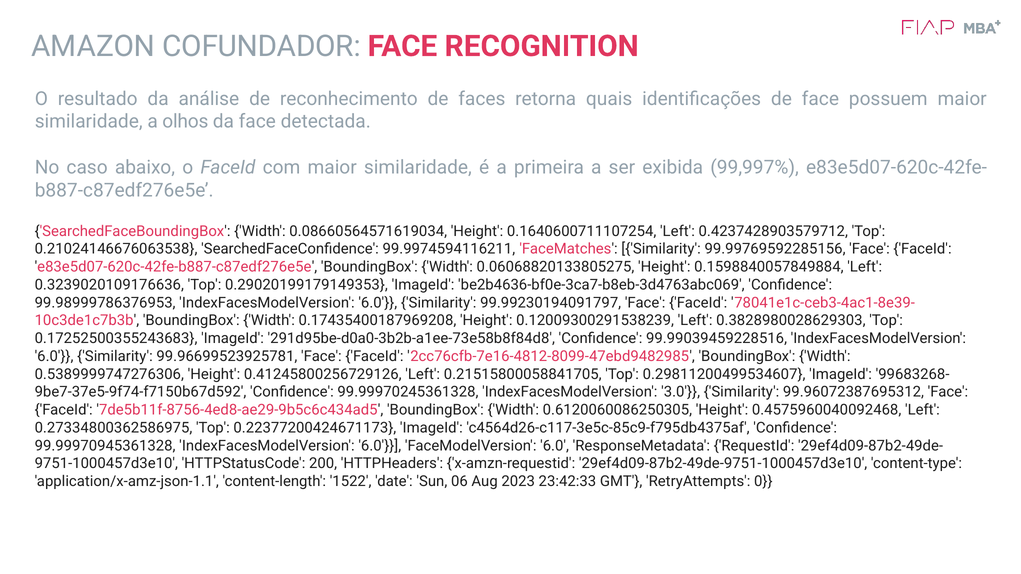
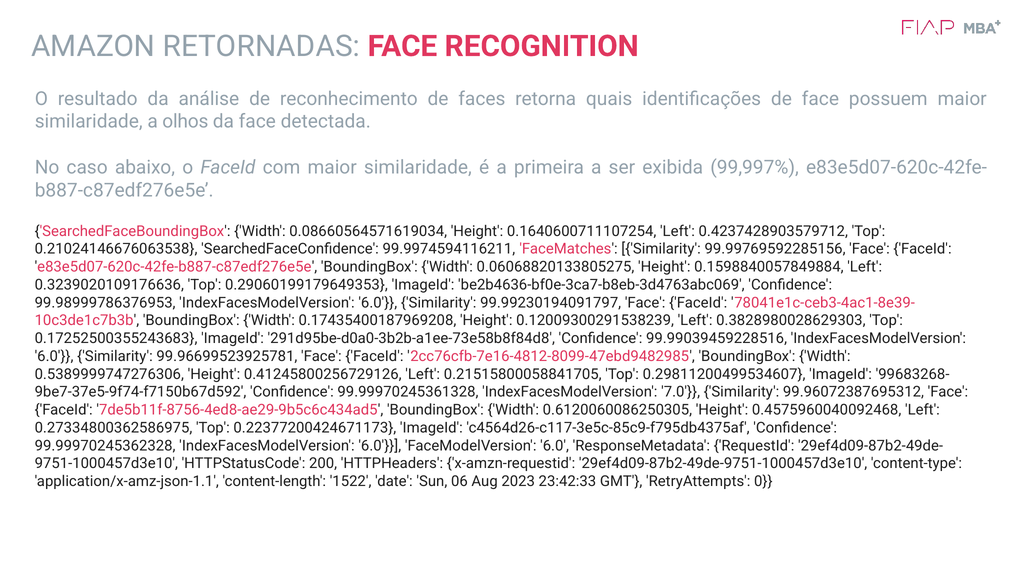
COFUNDADOR: COFUNDADOR -> RETORNADAS (261, 46)
0.29020199179149353: 0.29020199179149353 -> 0.29060199179649353 (306, 285)
3.0: 3.0 -> 7.0 (681, 392)
99.99970945361328: 99.99970945361328 -> 99.99970245362328 (105, 446)
